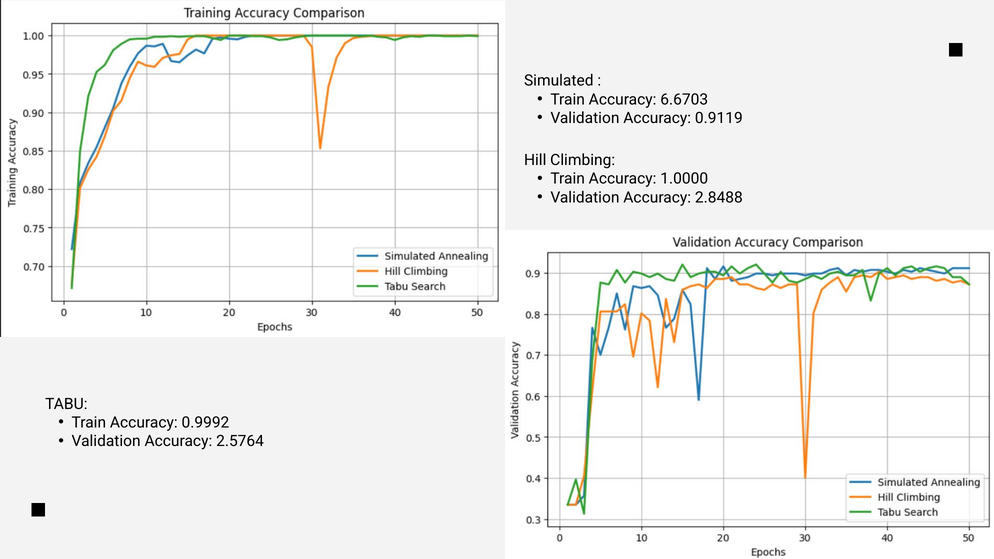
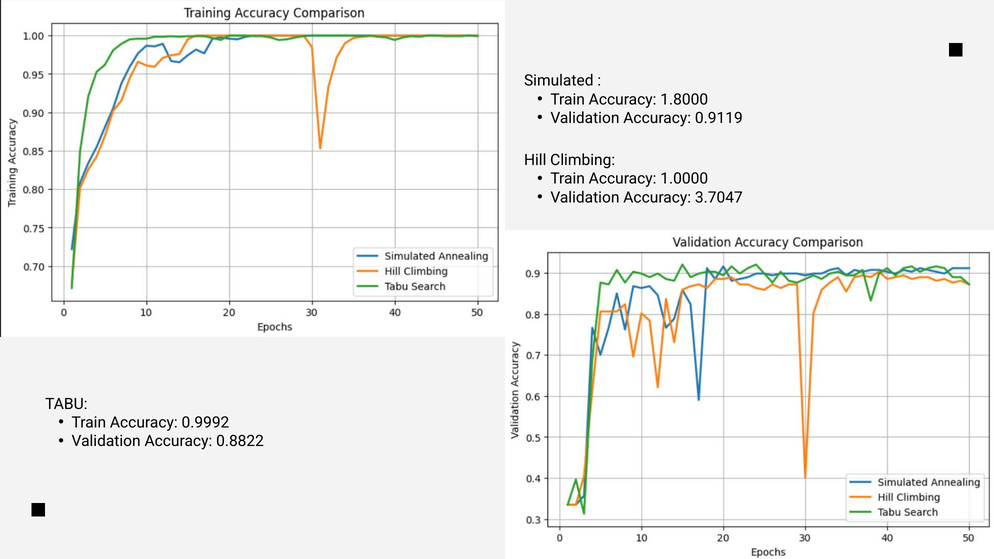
6.6703: 6.6703 -> 1.8000 (684, 99)
2.8488: 2.8488 -> 3.7047 (719, 197)
2.5764: 2.5764 -> 0.8822 (240, 441)
